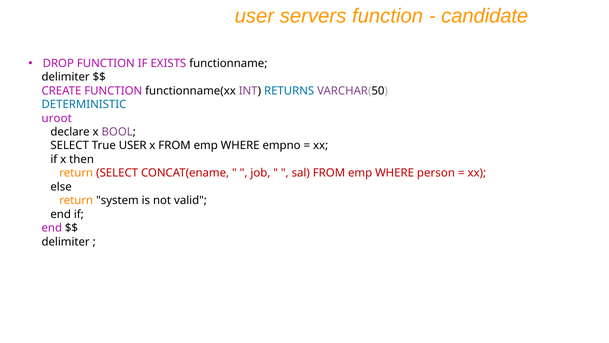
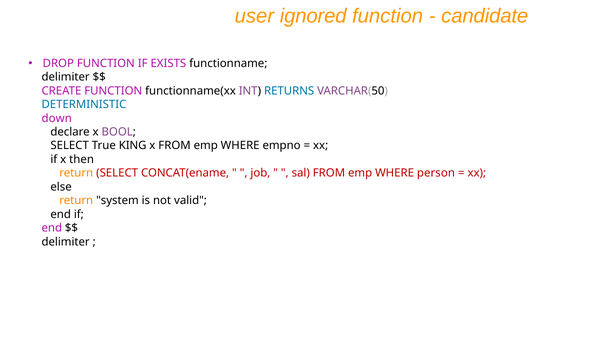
servers: servers -> ignored (313, 16)
uroot: uroot -> down (57, 118)
True USER: USER -> KING (133, 146)
